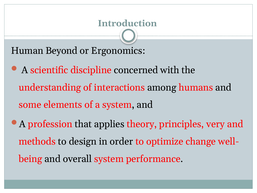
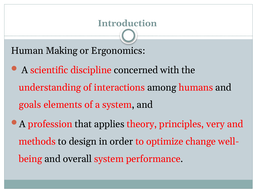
Beyond: Beyond -> Making (62, 51)
some: some -> goals (30, 105)
